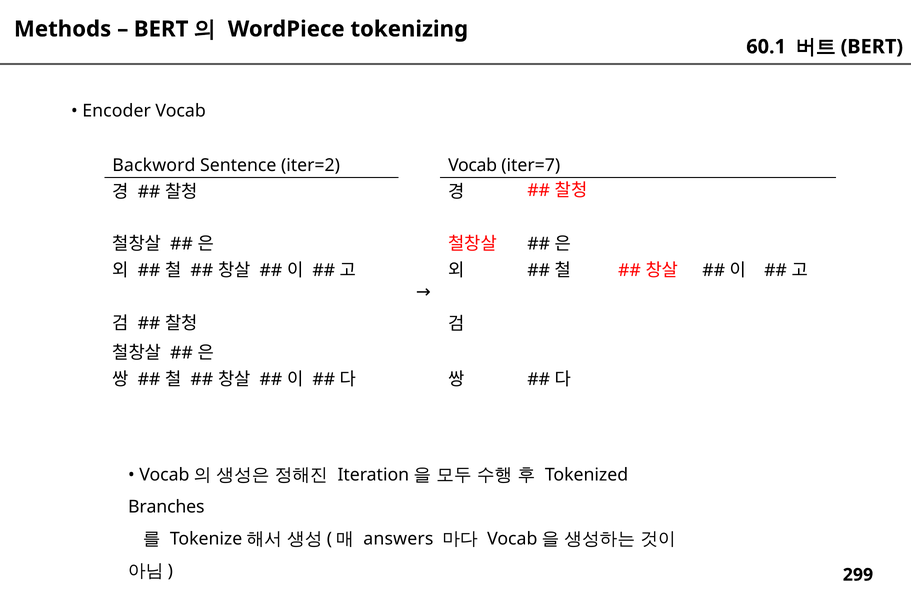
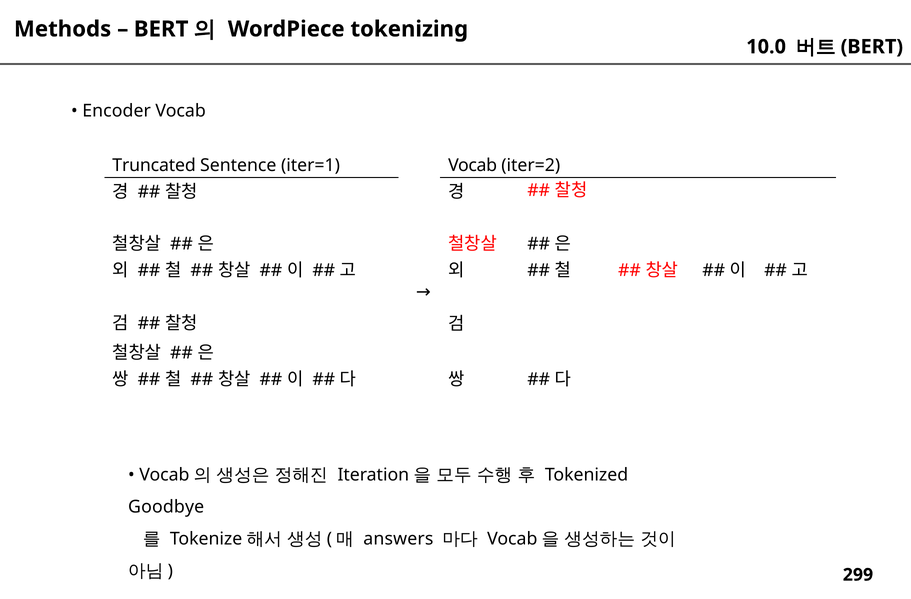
60.1: 60.1 -> 10.0 (766, 47)
Backword: Backword -> Truncated (154, 165)
iter=2: iter=2 -> iter=1 (311, 165)
iter=7: iter=7 -> iter=2 (531, 165)
Branches: Branches -> Goodbye (166, 506)
